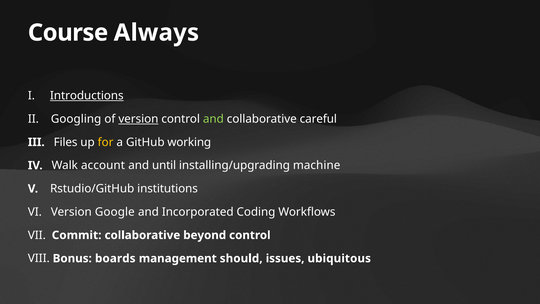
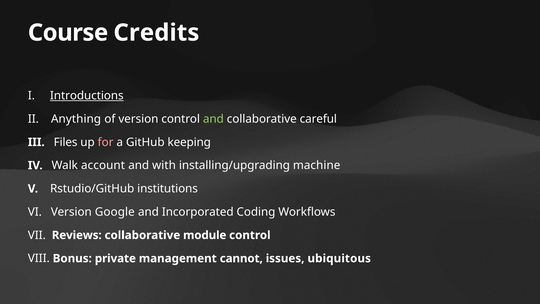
Always: Always -> Credits (156, 33)
Googling: Googling -> Anything (76, 119)
version underline: present -> none (138, 119)
for colour: yellow -> pink (106, 142)
working: working -> keeping (189, 142)
until: until -> with (164, 165)
Commit: Commit -> Reviews (77, 235)
beyond: beyond -> module (205, 235)
boards: boards -> private (115, 258)
should: should -> cannot (241, 258)
